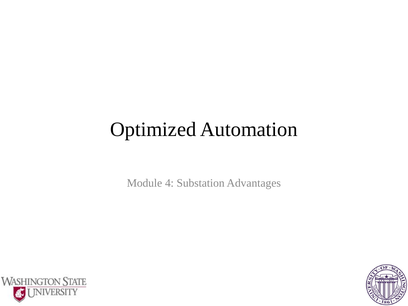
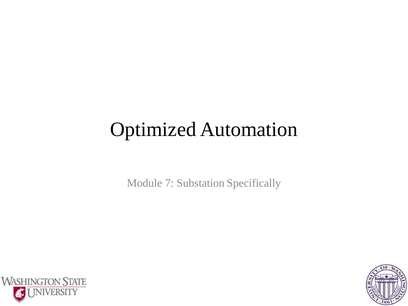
4: 4 -> 7 (169, 183)
Advantages: Advantages -> Specifically (254, 183)
